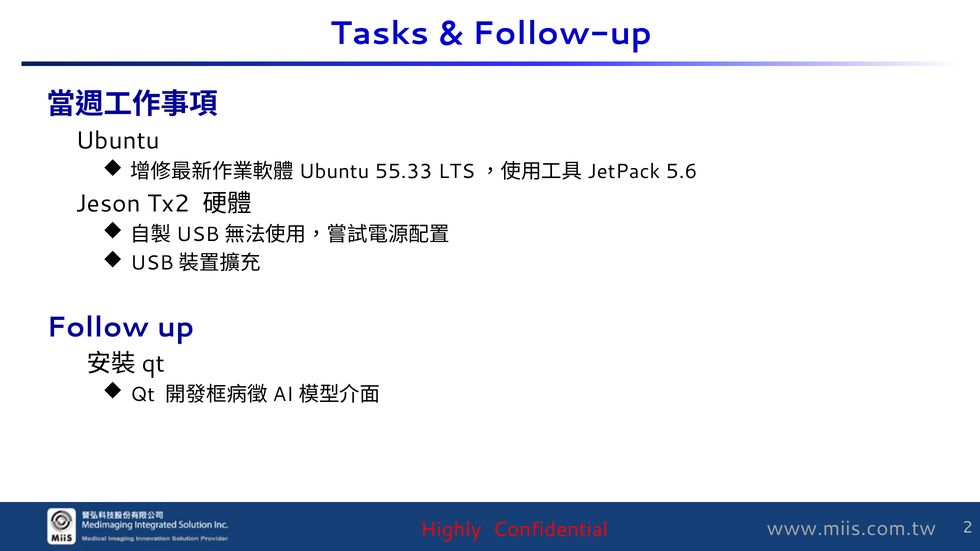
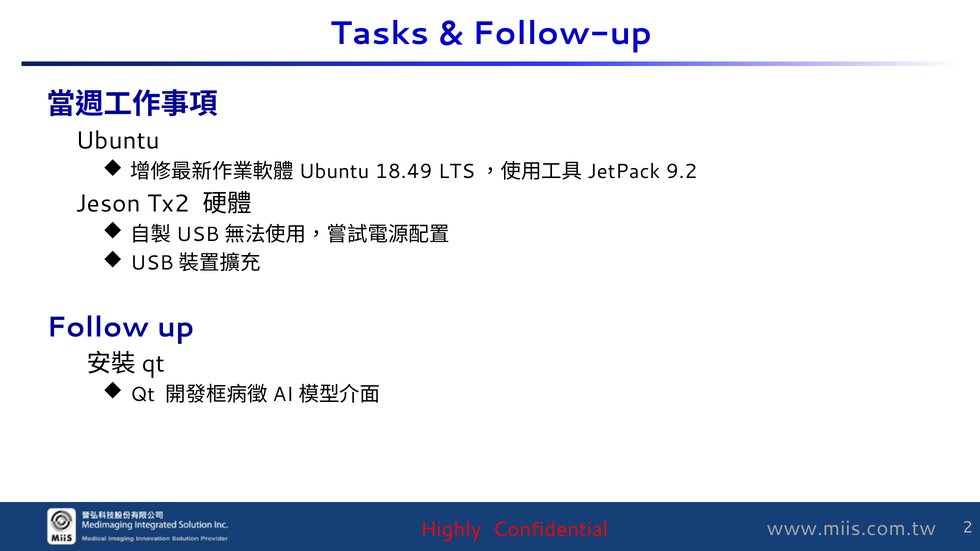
55.33: 55.33 -> 18.49 (404, 172)
5.6: 5.6 -> 9.2 (682, 172)
